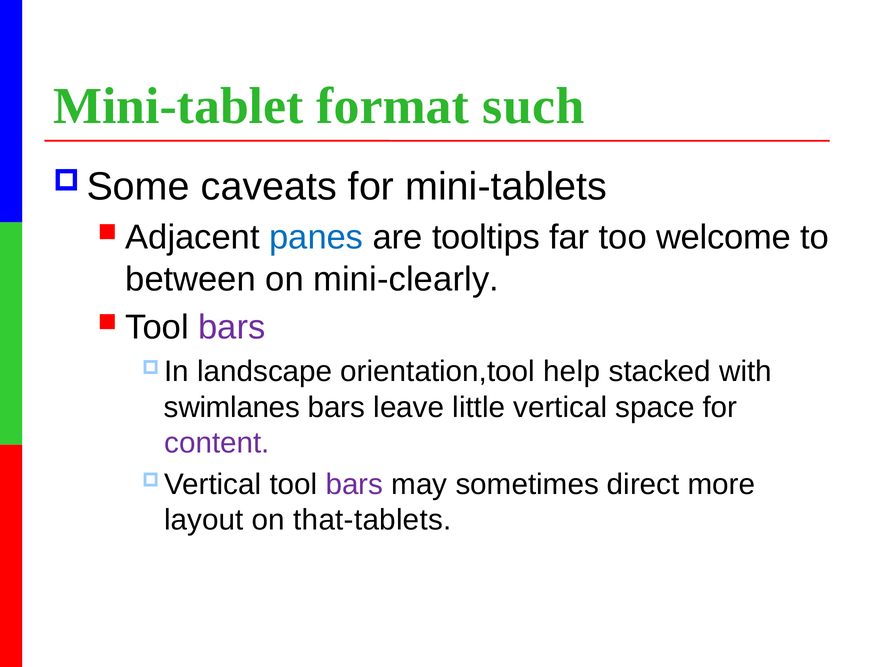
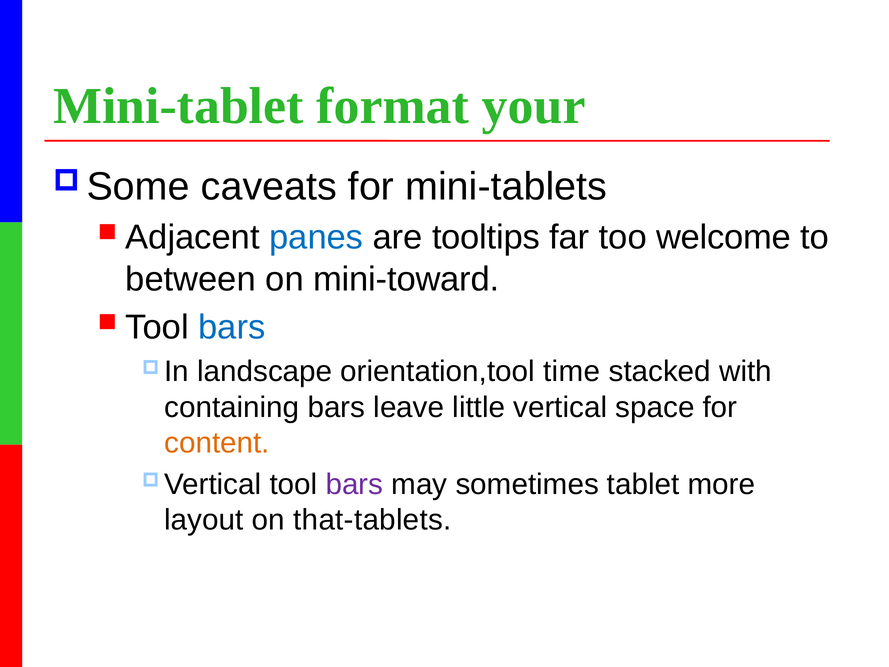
such: such -> your (534, 106)
mini-clearly: mini-clearly -> mini-toward (406, 279)
bars colour: purple -> blue (232, 327)
help: help -> time (572, 372)
swimlanes: swimlanes -> containing (232, 407)
content colour: purple -> orange (217, 443)
direct: direct -> tablet (643, 484)
